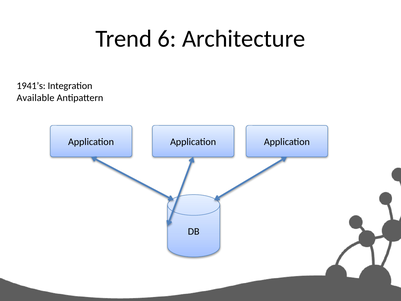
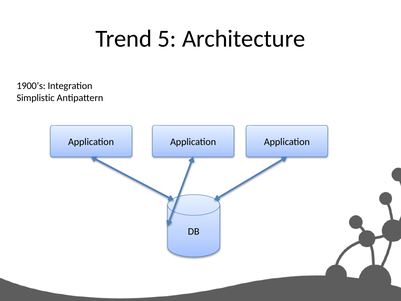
6: 6 -> 5 (167, 39)
1941’s: 1941’s -> 1900’s (31, 86)
Available: Available -> Simplistic (36, 98)
